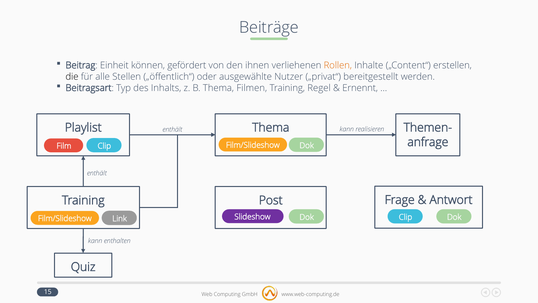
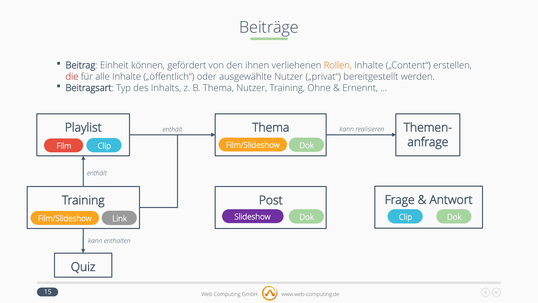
die colour: black -> red (72, 76)
alle Stellen: Stellen -> Inhalte (127, 76)
Thema Filmen: Filmen -> Nutzer (252, 88)
Regel: Regel -> Ohne (319, 88)
